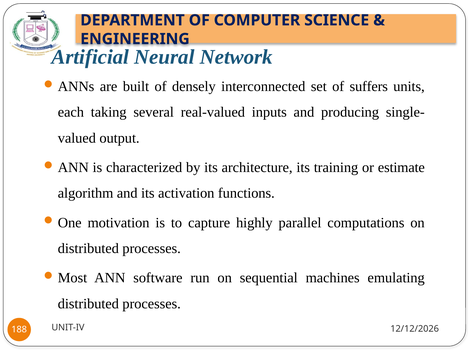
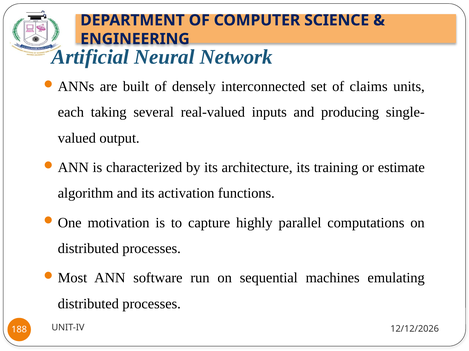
suffers: suffers -> claims (369, 87)
